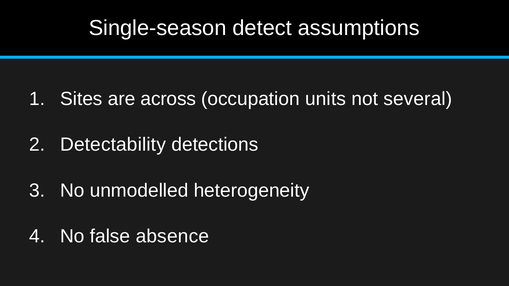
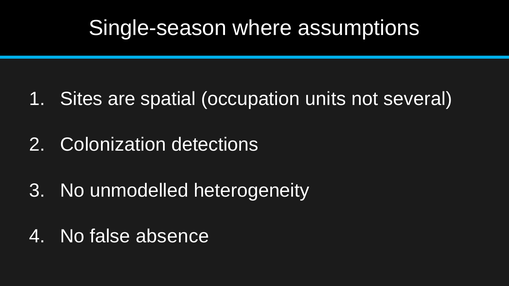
detect: detect -> where (262, 28)
across: across -> spatial (168, 99)
Detectability: Detectability -> Colonization (113, 145)
